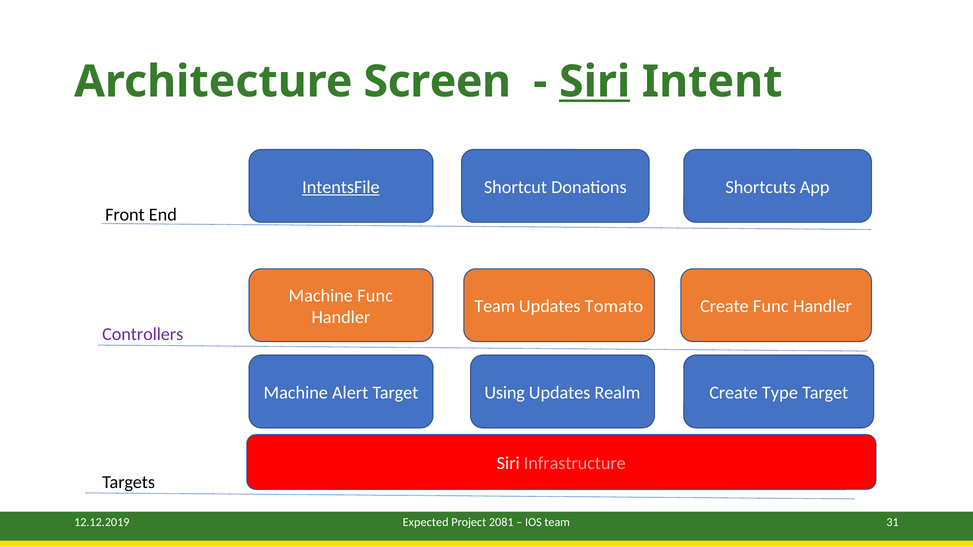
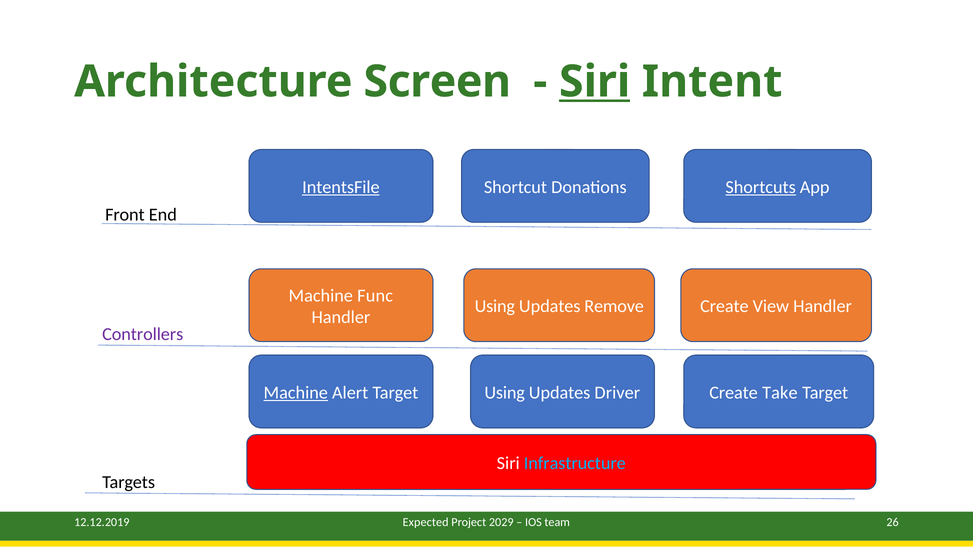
Shortcuts underline: none -> present (761, 187)
Team: Team -> Using (495, 307)
Tomato: Tomato -> Remove (614, 307)
Create Func: Func -> View (771, 307)
Machine underline: none -> present (296, 393)
Realm: Realm -> Driver (617, 393)
Type: Type -> Take (780, 393)
Infrastructure colour: pink -> light blue (575, 464)
2081: 2081 -> 2029 (501, 523)
31: 31 -> 26 (893, 523)
